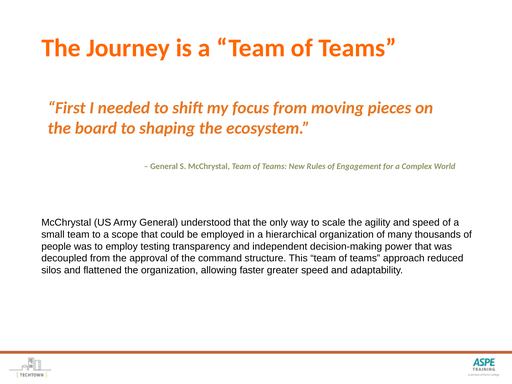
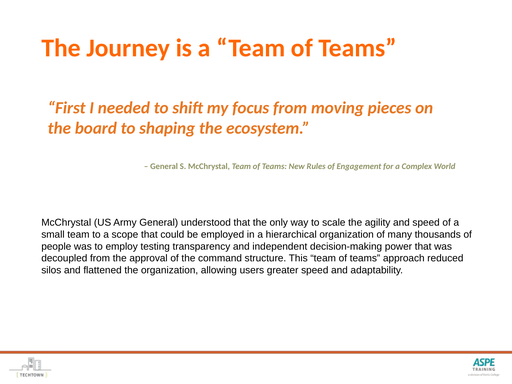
faster: faster -> users (252, 270)
